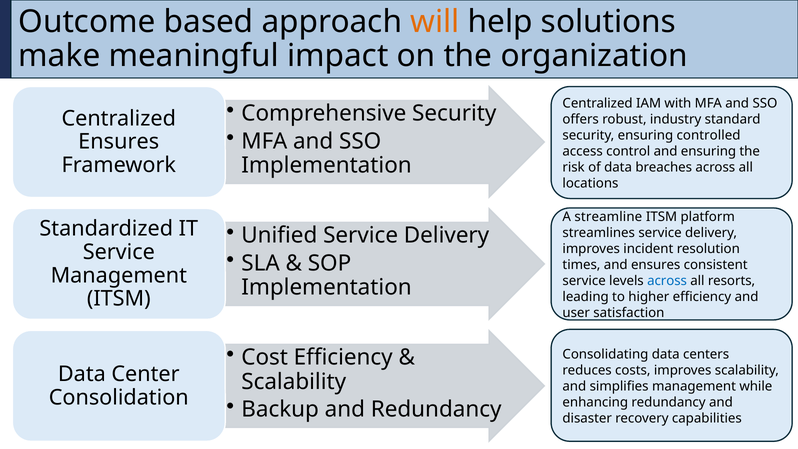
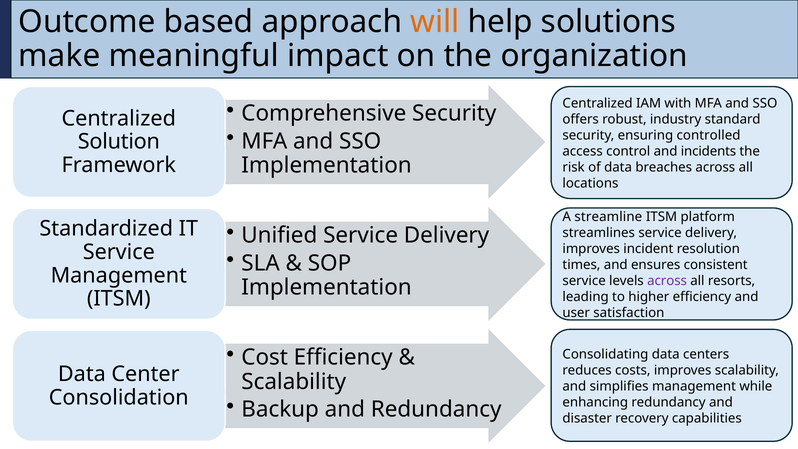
Ensures: Ensures -> Solution (119, 142)
and ensuring: ensuring -> incidents (709, 151)
across colour: blue -> purple (667, 281)
